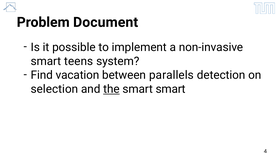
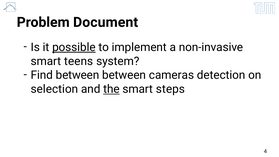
possible underline: none -> present (74, 47)
Find vacation: vacation -> between (78, 75)
parallels: parallels -> cameras (172, 75)
smart smart: smart -> steps (170, 89)
